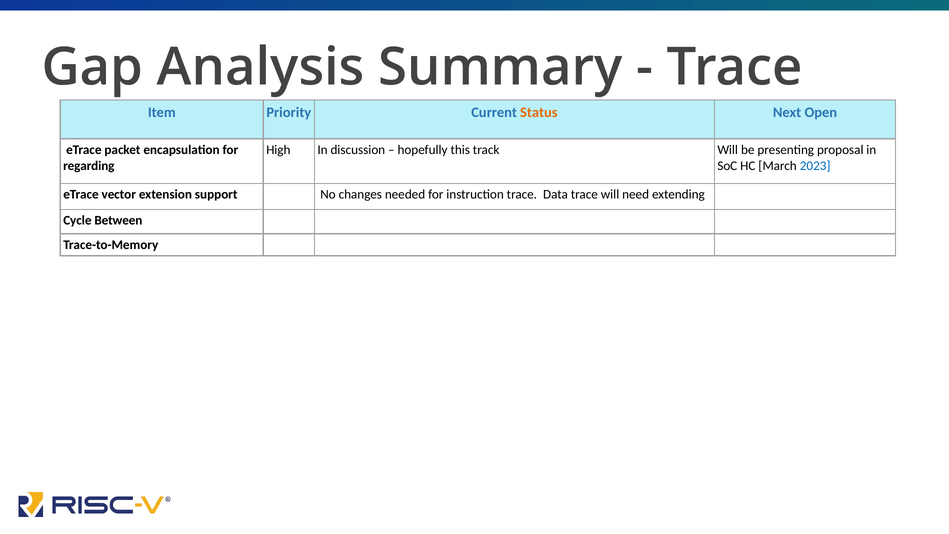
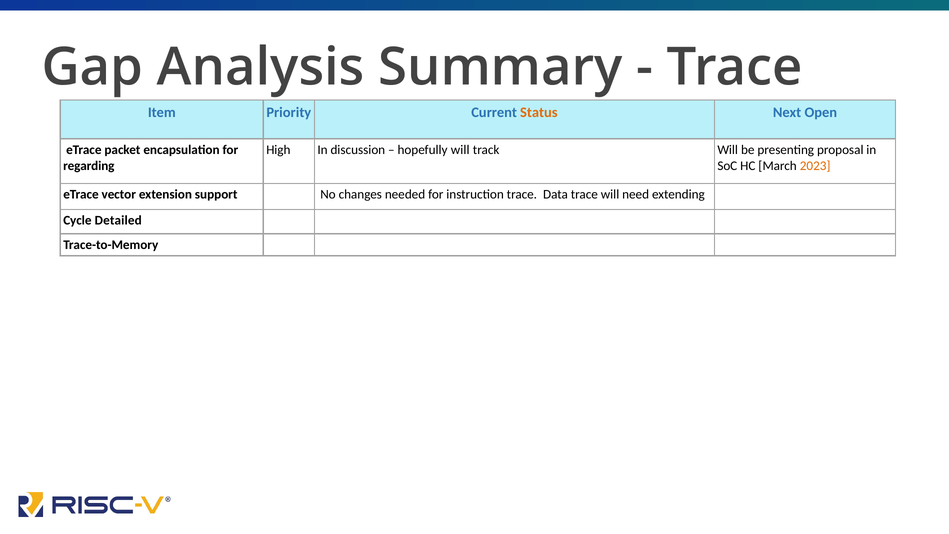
hopefully this: this -> will (460, 150)
2023 colour: blue -> orange (815, 166)
Between: Between -> Detailed (118, 220)
